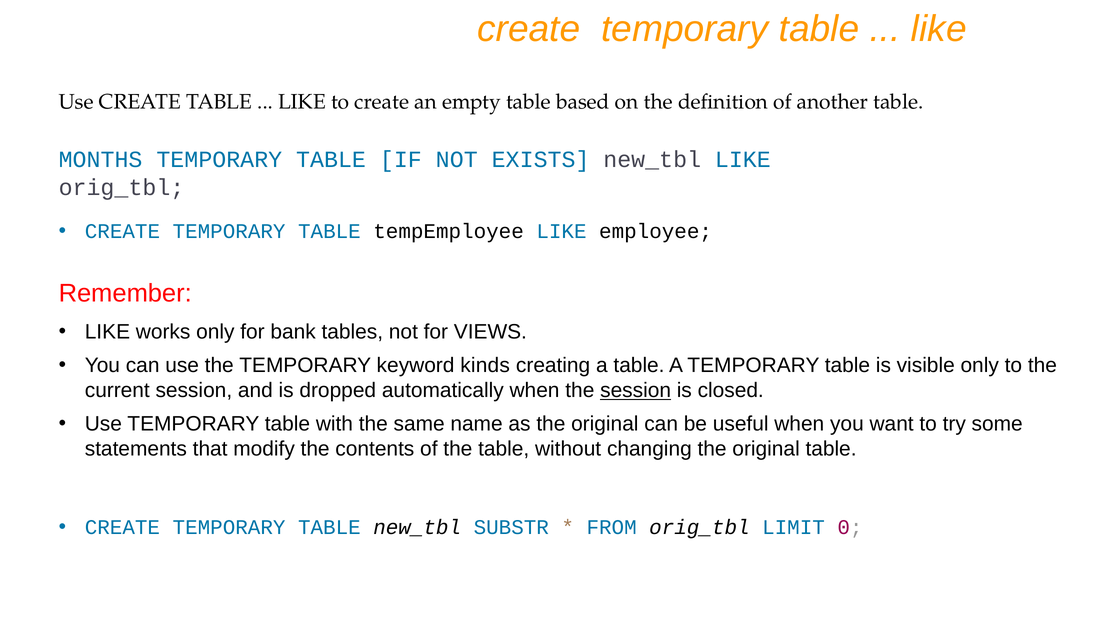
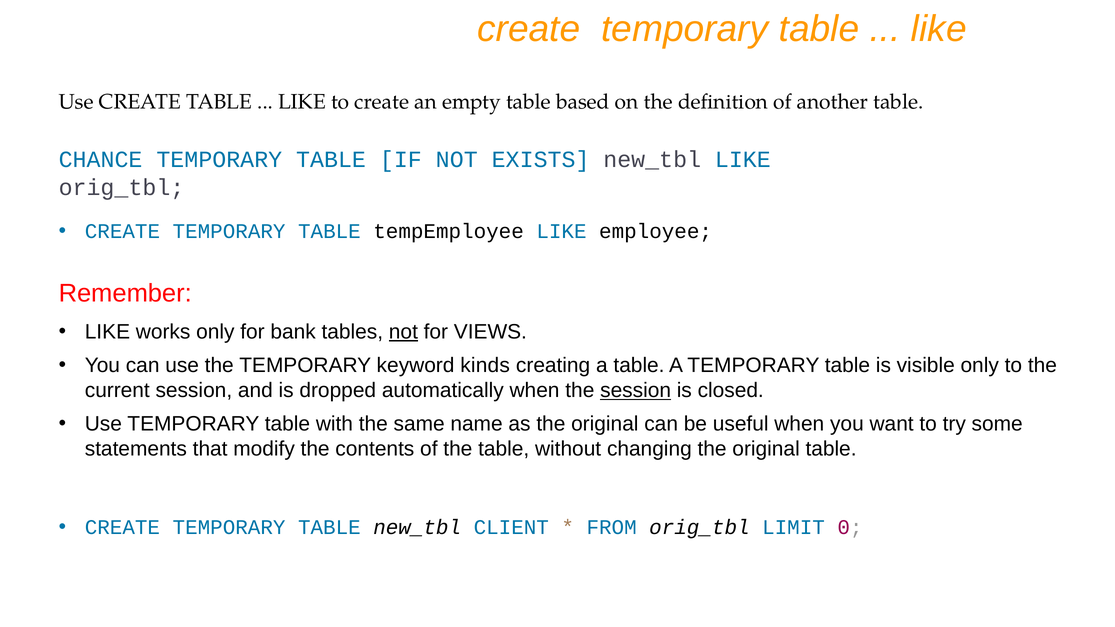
MONTHS: MONTHS -> CHANCE (101, 160)
not underline: none -> present (403, 332)
SUBSTR: SUBSTR -> CLIENT (511, 528)
